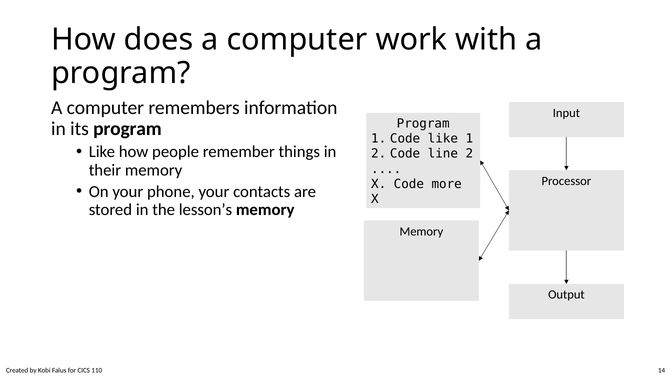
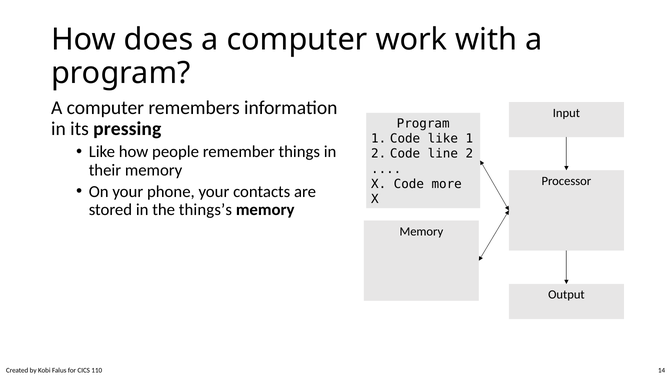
its program: program -> pressing (127, 129)
lesson’s: lesson’s -> things’s (205, 210)
